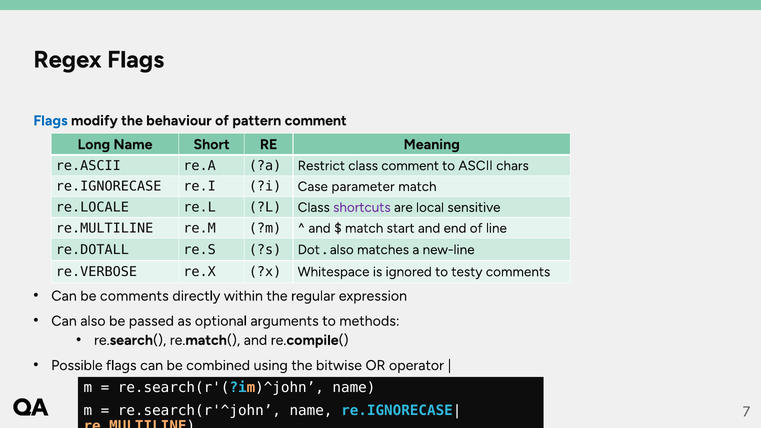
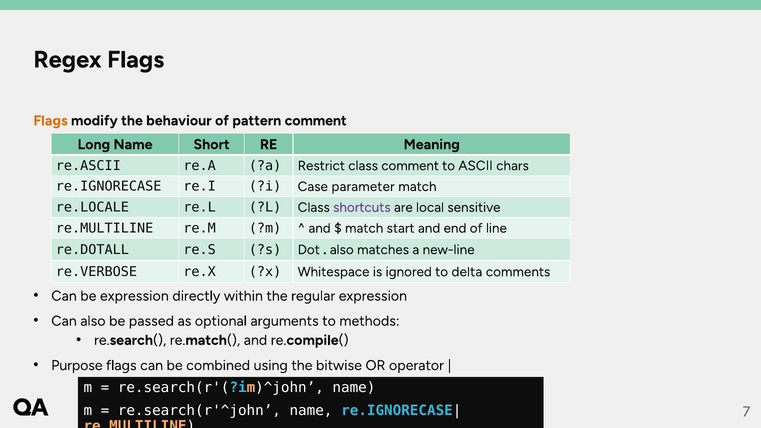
Flags colour: blue -> orange (51, 121)
testy: testy -> delta (467, 272)
be comments: comments -> expression (134, 296)
Possible: Possible -> Purpose (77, 365)
